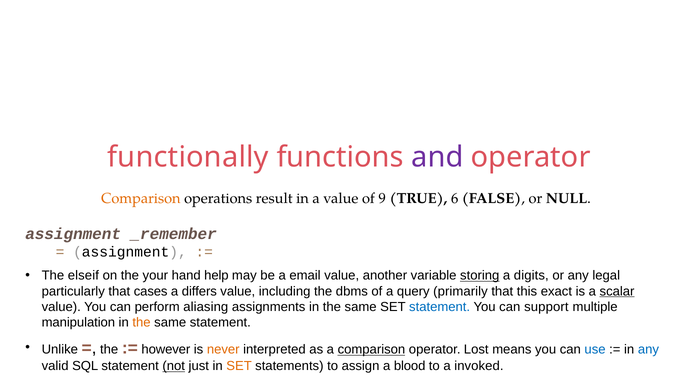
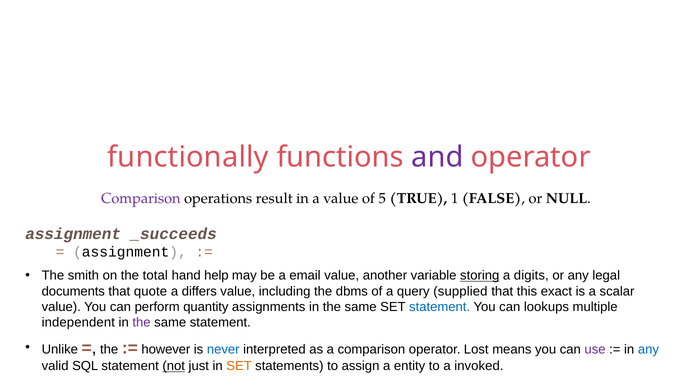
Comparison colour: orange -> purple (141, 199)
9: 9 -> 5 (382, 199)
6: 6 -> 1 (455, 199)
_remember: _remember -> _succeeds (174, 234)
elseif: elseif -> smith (83, 276)
your: your -> total (155, 276)
particularly: particularly -> documents (73, 292)
cases: cases -> quote (151, 292)
primarily: primarily -> supplied (460, 292)
scalar underline: present -> none (617, 292)
aliasing: aliasing -> quantity (206, 307)
support: support -> lookups (546, 307)
manipulation: manipulation -> independent (78, 323)
the colour: orange -> purple (142, 323)
never colour: orange -> blue (223, 350)
comparison underline: present -> none (371, 350)
use colour: blue -> purple (595, 350)
blood: blood -> entity (410, 367)
